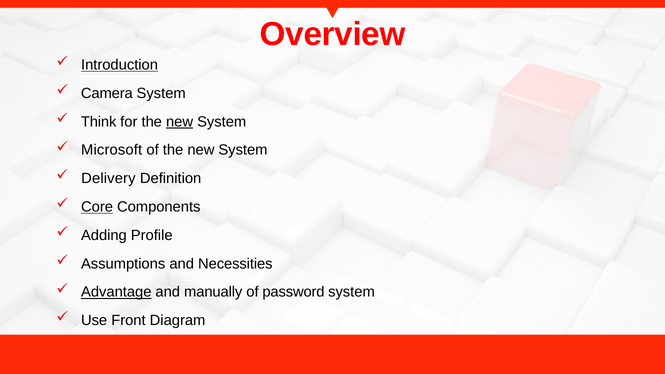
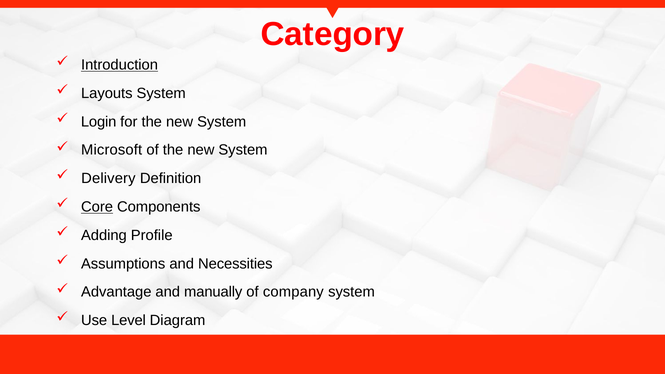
Overview: Overview -> Category (332, 34)
Camera: Camera -> Layouts (107, 93)
Think: Think -> Login (99, 122)
new underline: present -> none (180, 122)
Advantage underline: present -> none (116, 292)
password: password -> company (293, 292)
Front: Front -> Level (129, 321)
